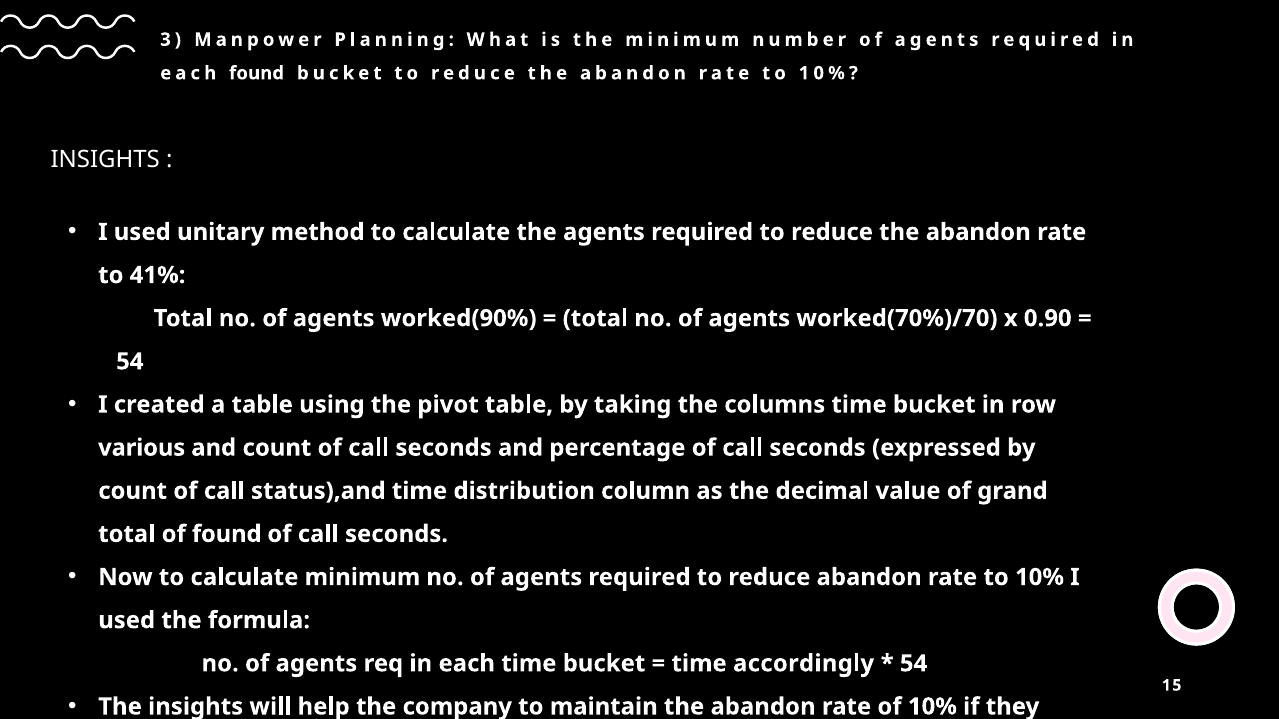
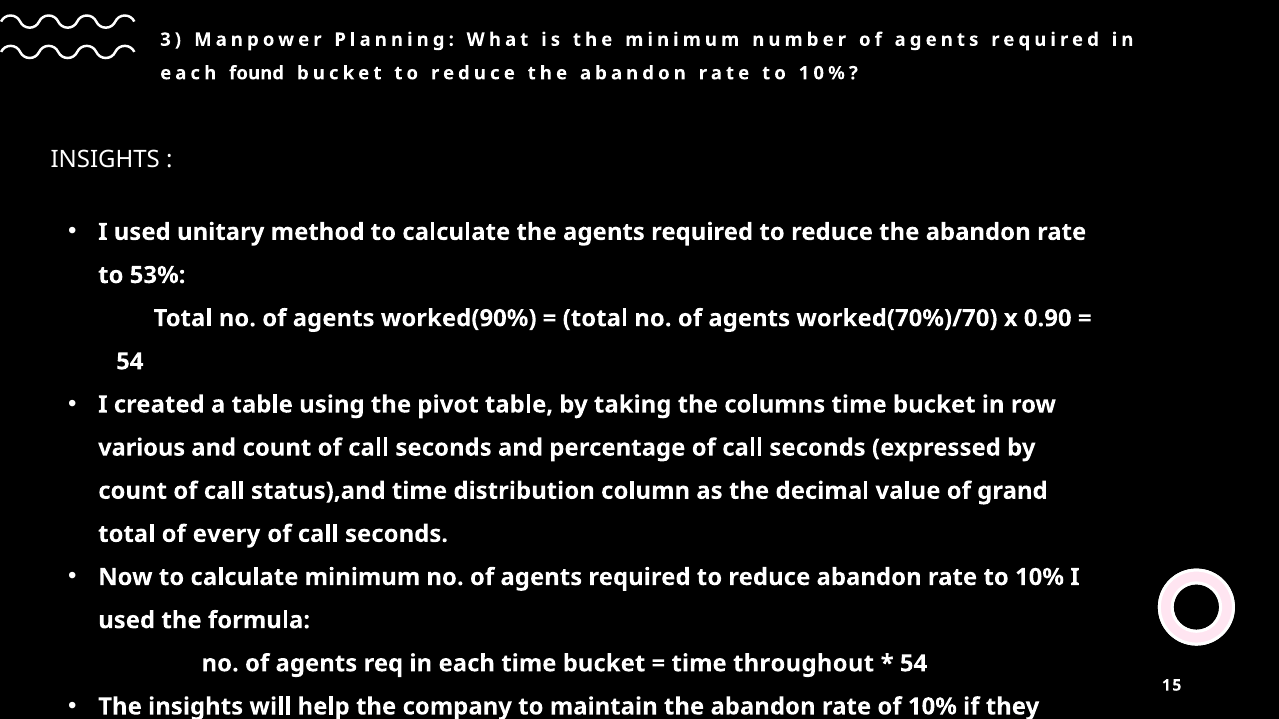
41%: 41% -> 53% (158, 275)
of found: found -> every (226, 534)
accordingly: accordingly -> throughout (804, 664)
